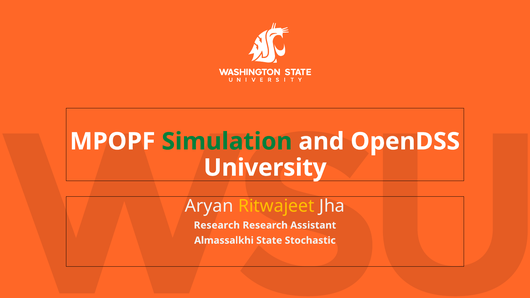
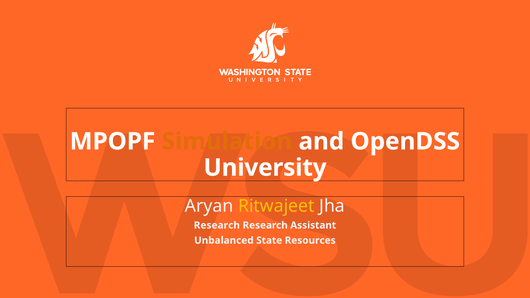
Simulation colour: green -> orange (227, 142)
Almassalkhi: Almassalkhi -> Unbalanced (224, 241)
Stochastic: Stochastic -> Resources (310, 241)
